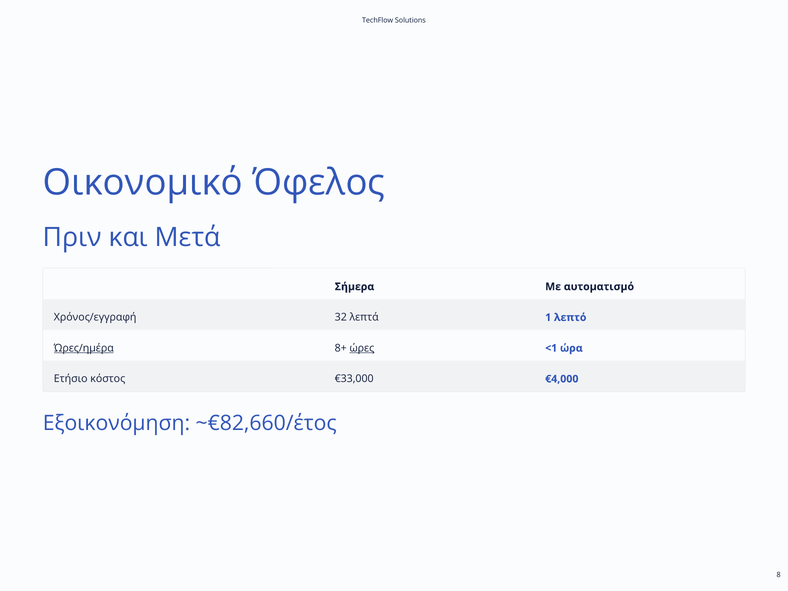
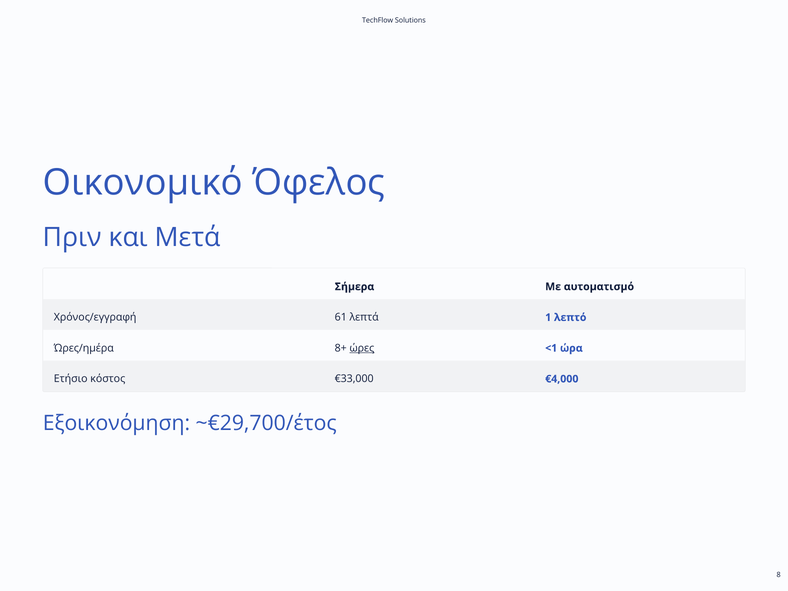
32: 32 -> 61 (341, 317)
Ώρες/ημέρα underline: present -> none (84, 348)
~€82,660/έτος: ~€82,660/έτος -> ~€29,700/έτος (266, 423)
